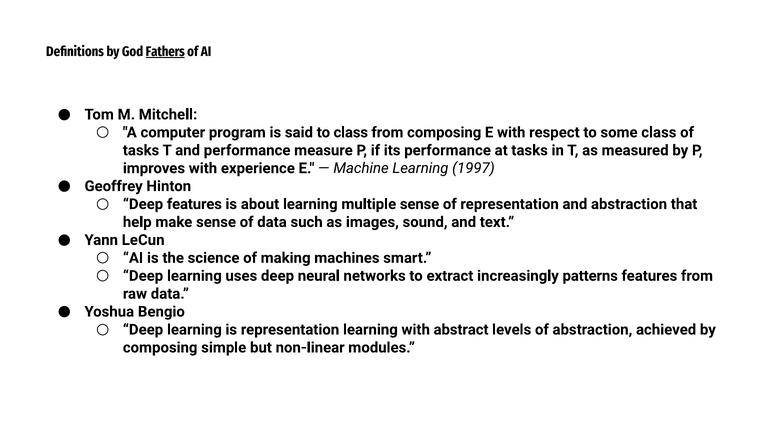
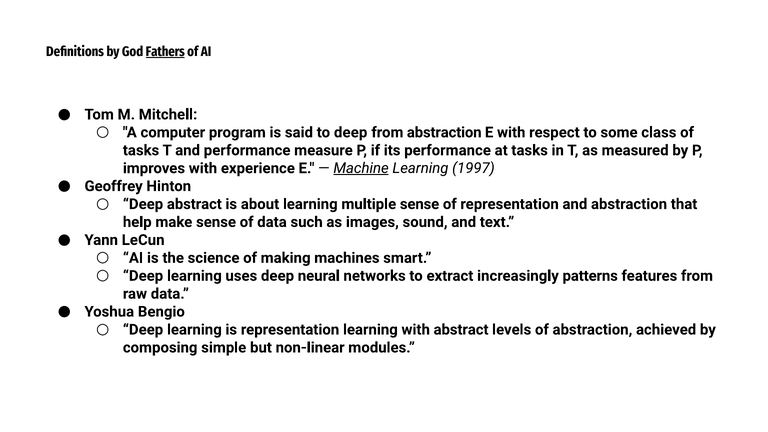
to class: class -> deep (351, 132)
from composing: composing -> abstraction (444, 132)
Machine underline: none -> present (361, 168)
Deep features: features -> abstract (194, 204)
